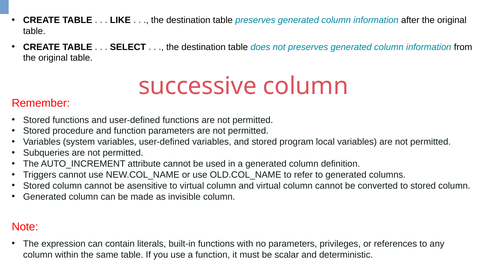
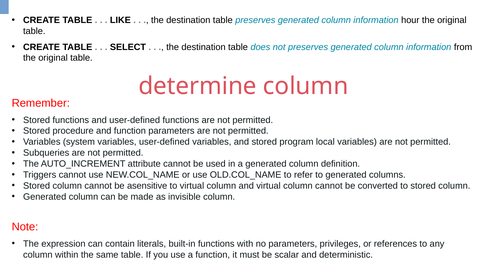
after: after -> hour (410, 20)
successive: successive -> determine (198, 86)
